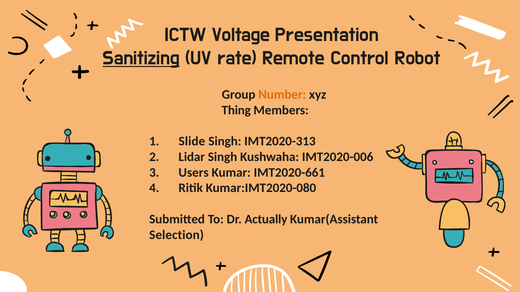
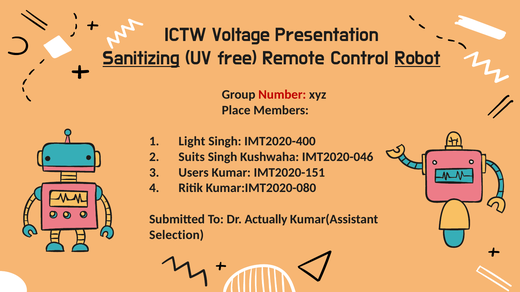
rate: rate -> free (237, 58)
Robot underline: none -> present (418, 58)
Number colour: orange -> red (282, 95)
Thing: Thing -> Place (236, 110)
Slide: Slide -> Light (192, 142)
IMT2020-313: IMT2020-313 -> IMT2020-400 (280, 142)
Lidar: Lidar -> Suits (192, 157)
IMT2020-006: IMT2020-006 -> IMT2020-046 (338, 157)
IMT2020-661: IMT2020-661 -> IMT2020-151 (289, 173)
